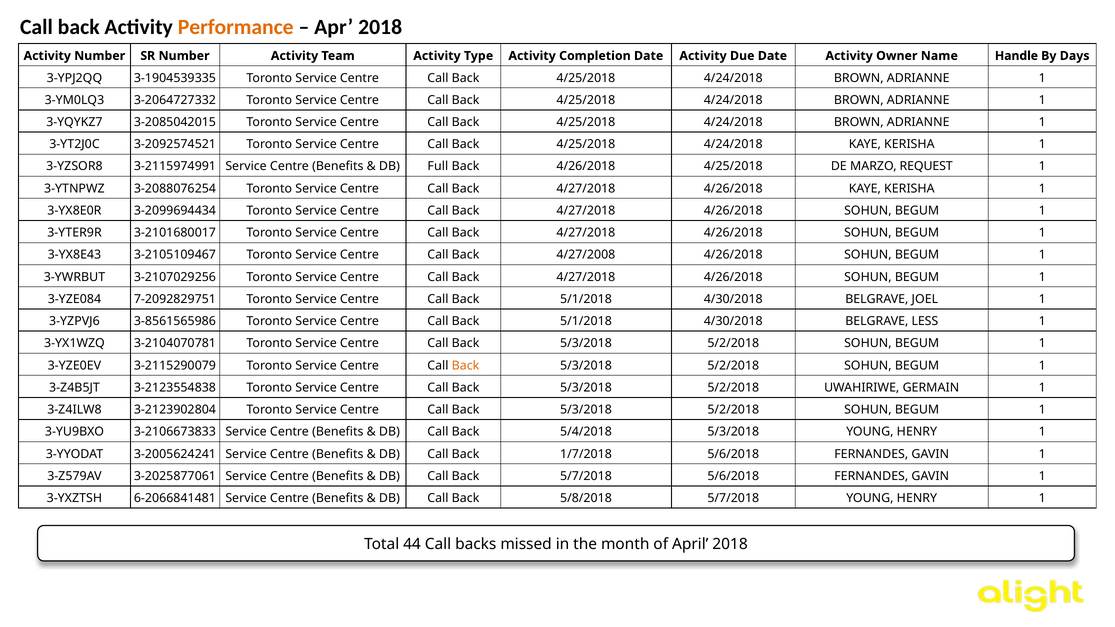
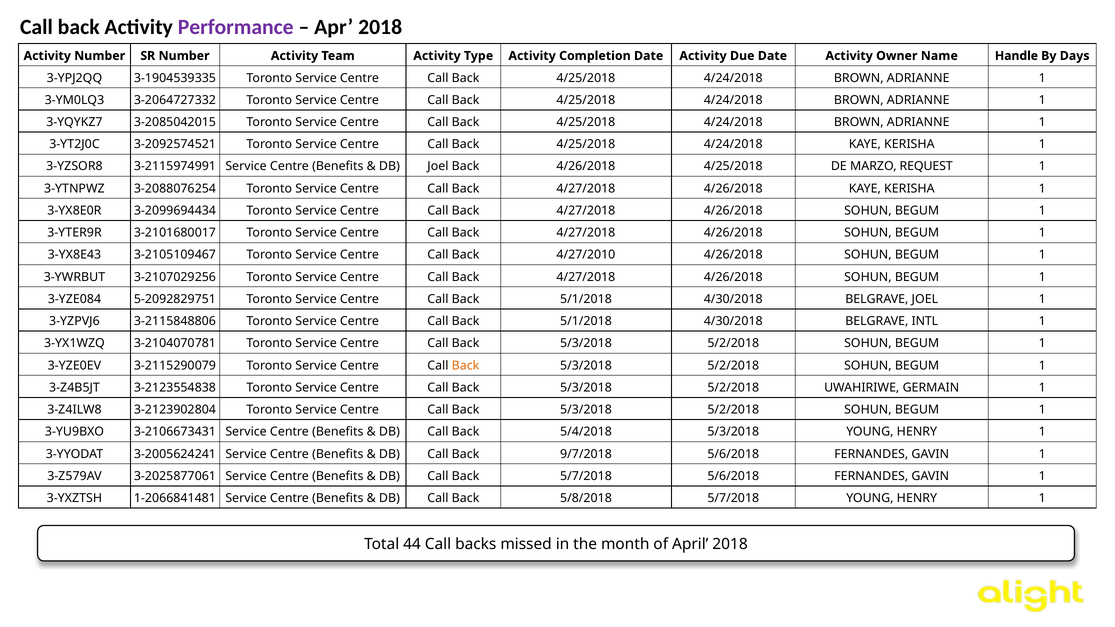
Performance colour: orange -> purple (236, 27)
DB Full: Full -> Joel (438, 166)
4/27/2008: 4/27/2008 -> 4/27/2010 (586, 255)
7-2092829751: 7-2092829751 -> 5-2092829751 (175, 299)
3-8561565986: 3-8561565986 -> 3-2115848806 (175, 321)
LESS: LESS -> INTL (925, 321)
3-2106673833: 3-2106673833 -> 3-2106673431 (175, 432)
1/7/2018: 1/7/2018 -> 9/7/2018 (586, 454)
6-2066841481: 6-2066841481 -> 1-2066841481 (175, 498)
